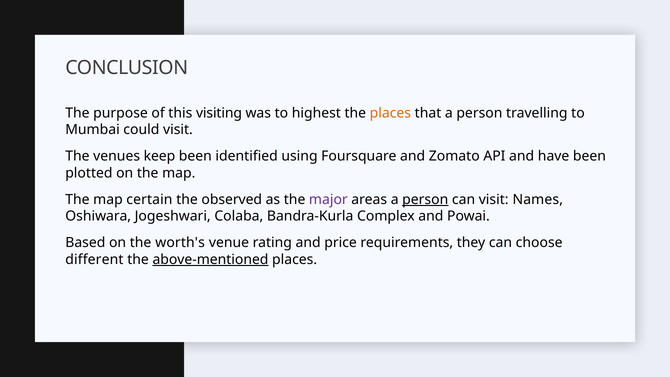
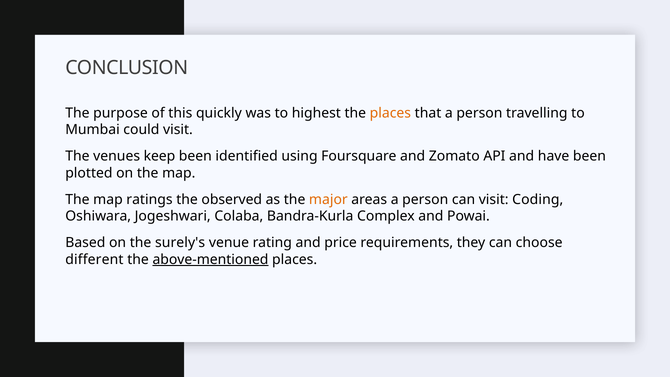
visiting: visiting -> quickly (219, 113)
certain: certain -> ratings (149, 200)
major colour: purple -> orange (328, 200)
person underline: present -> none (425, 200)
Names: Names -> Coding (538, 200)
worth's: worth's -> surely's (180, 243)
